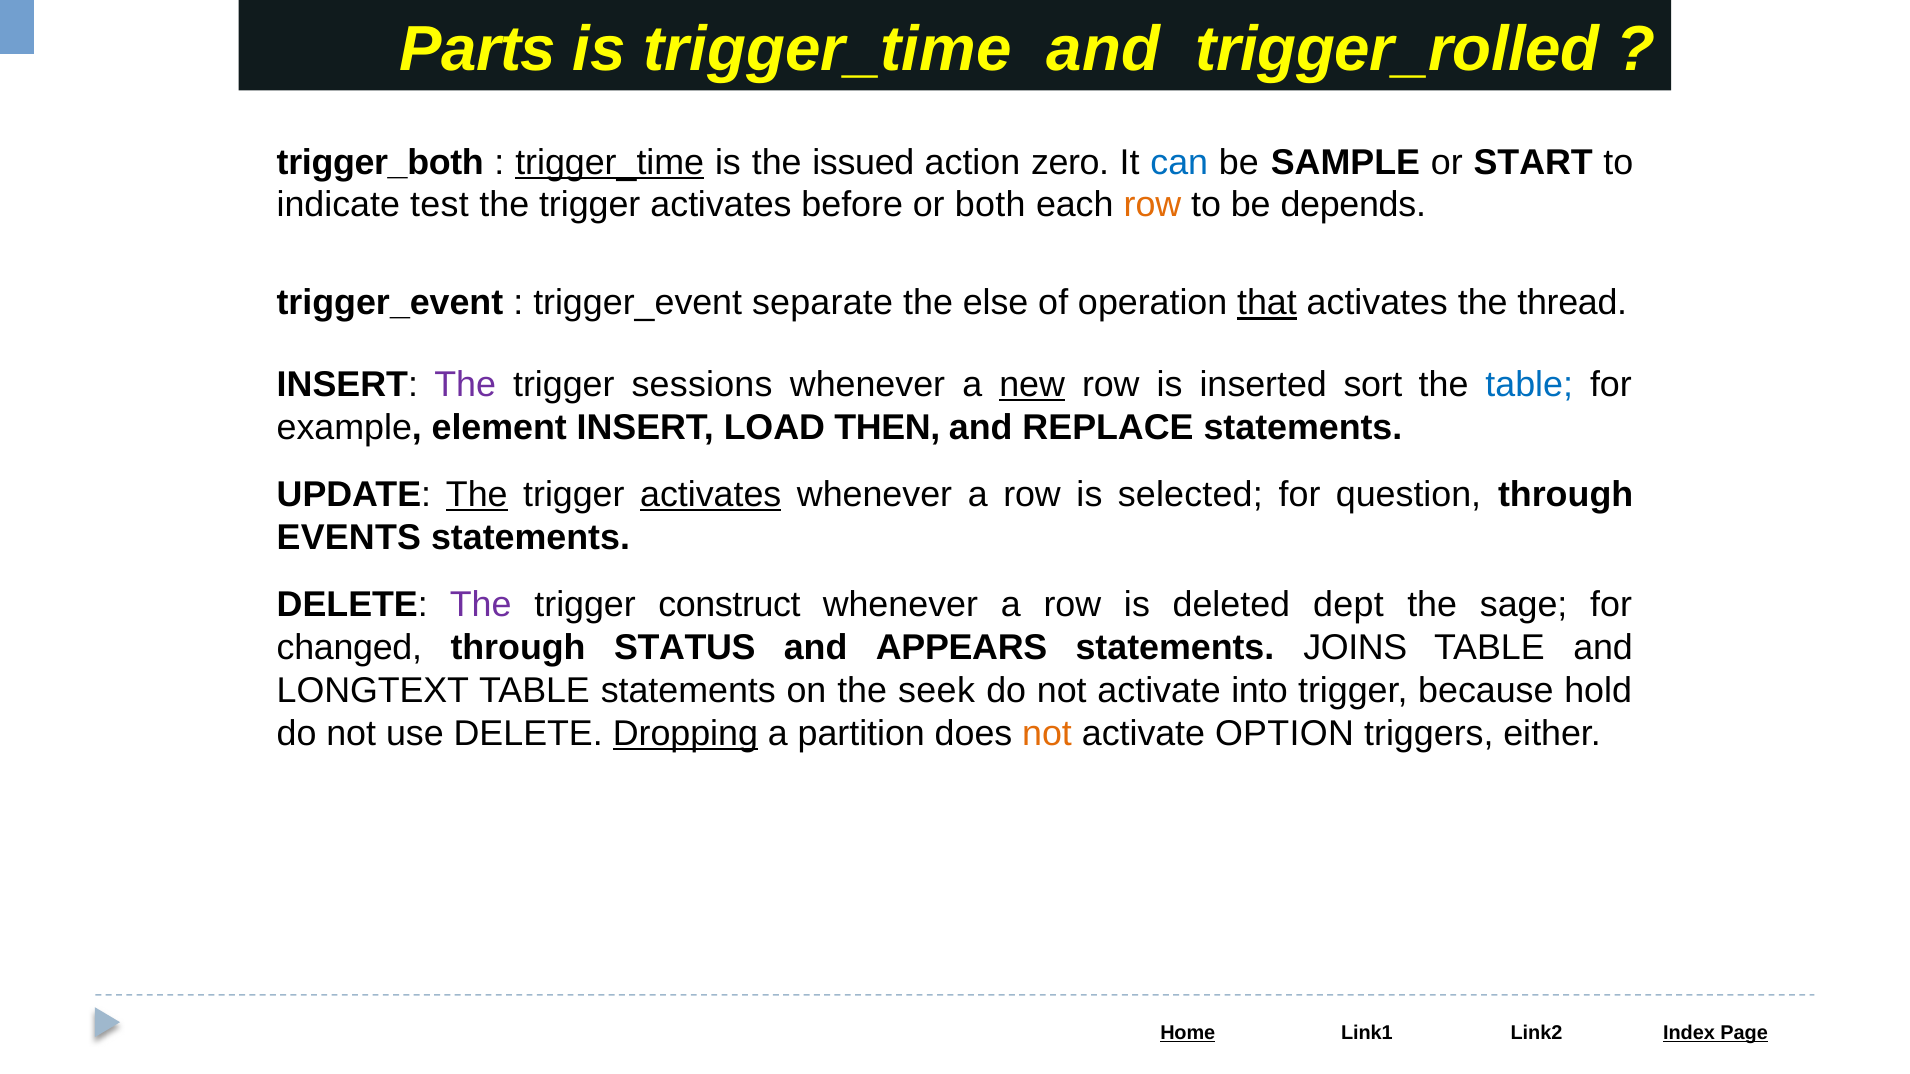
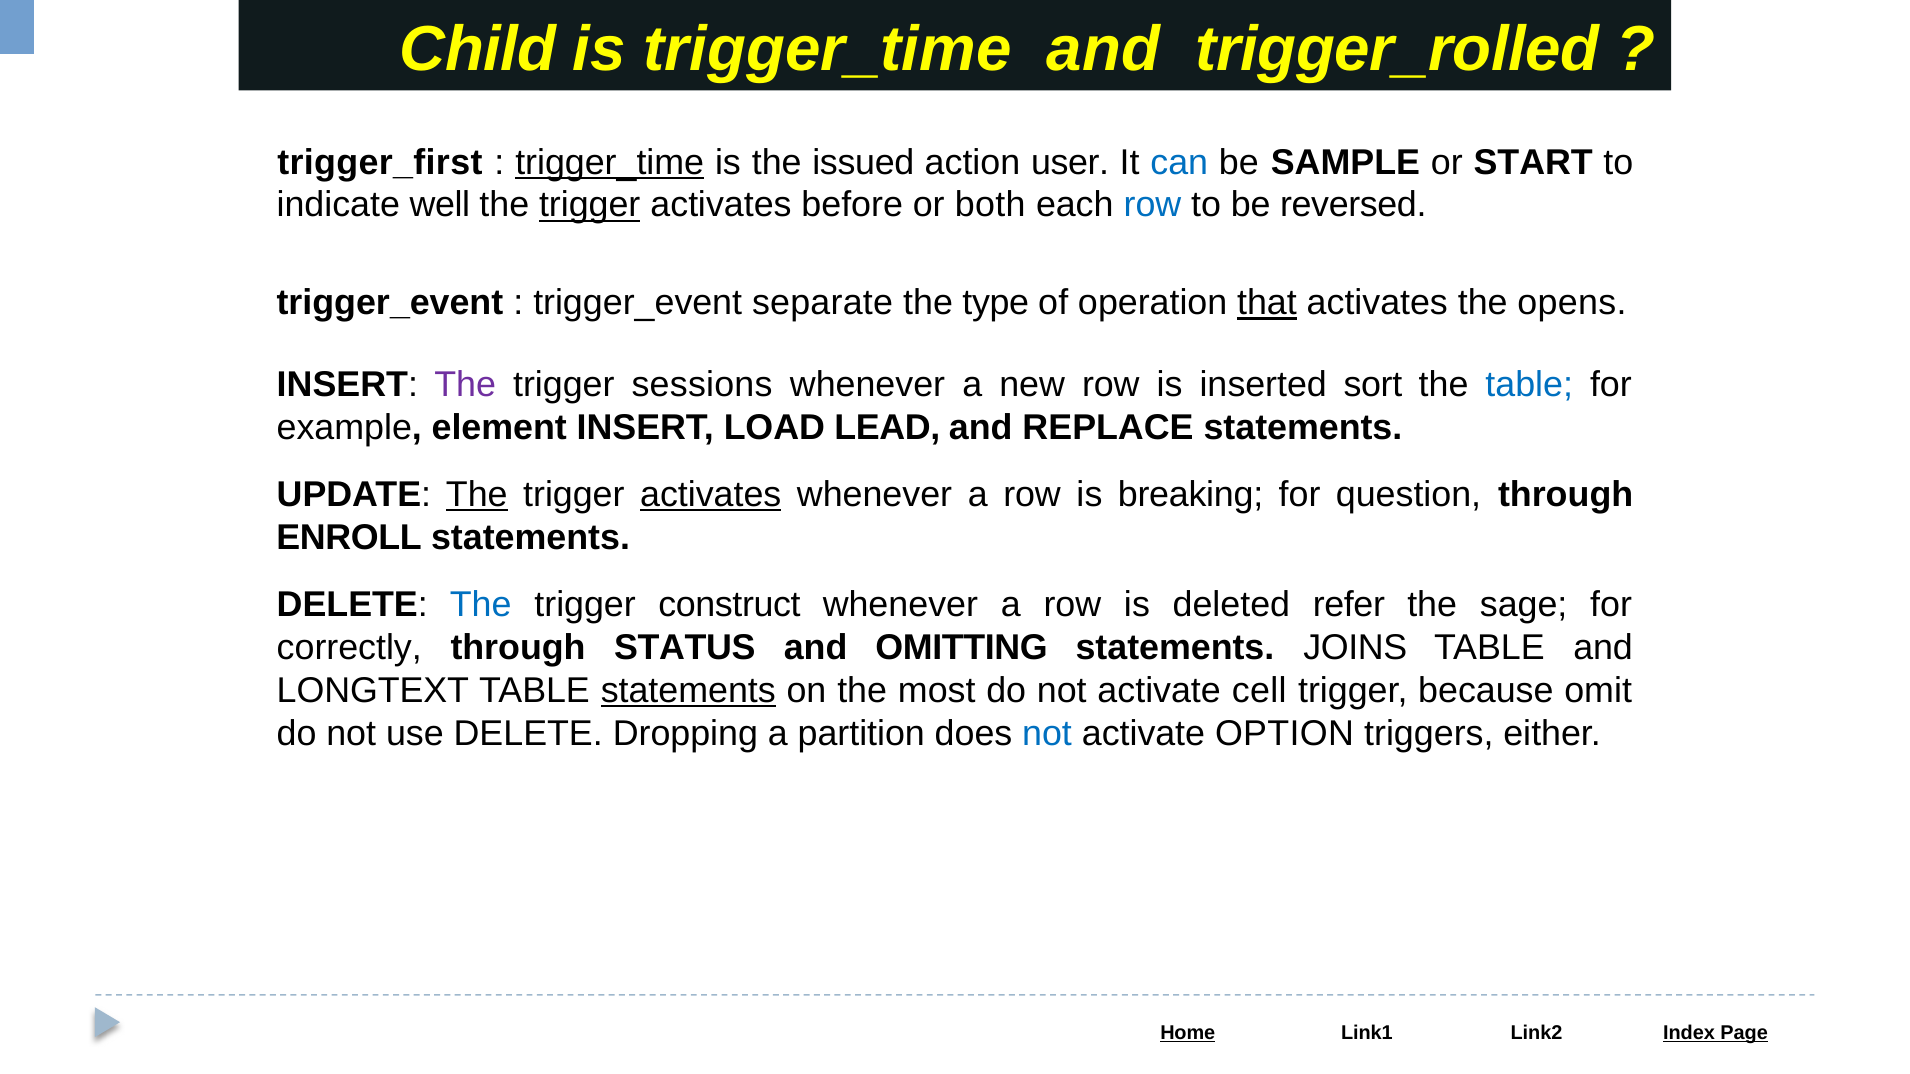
Parts: Parts -> Child (478, 50)
trigger_both: trigger_both -> trigger_first (380, 162)
zero: zero -> user (1070, 162)
test: test -> well (440, 205)
trigger underline: none -> present (590, 205)
row colour: orange -> blue (1152, 205)
depends: depends -> reversed (1353, 205)
else: else -> type (996, 303)
thread: thread -> opens (1572, 303)
new underline: present -> none (1032, 385)
THEN: THEN -> LEAD (887, 428)
selected: selected -> breaking (1191, 495)
EVENTS: EVENTS -> ENROLL (349, 538)
The colour: purple -> blue (481, 605)
dept: dept -> refer (1349, 605)
changed: changed -> correctly (349, 648)
APPEARS: APPEARS -> OMITTING (962, 648)
statements underline: none -> present (688, 691)
seek: seek -> most (937, 691)
into: into -> cell (1259, 691)
hold: hold -> omit (1598, 691)
Dropping underline: present -> none (685, 734)
not colour: orange -> blue (1047, 734)
